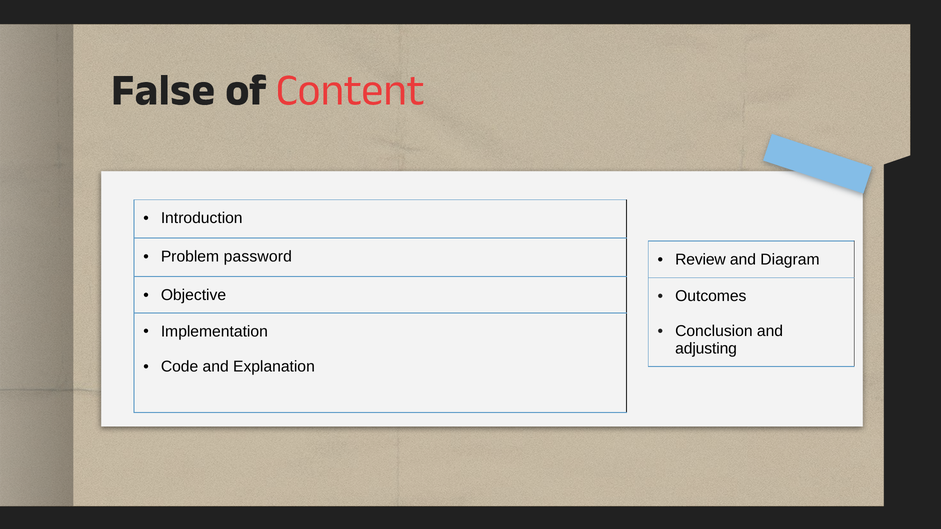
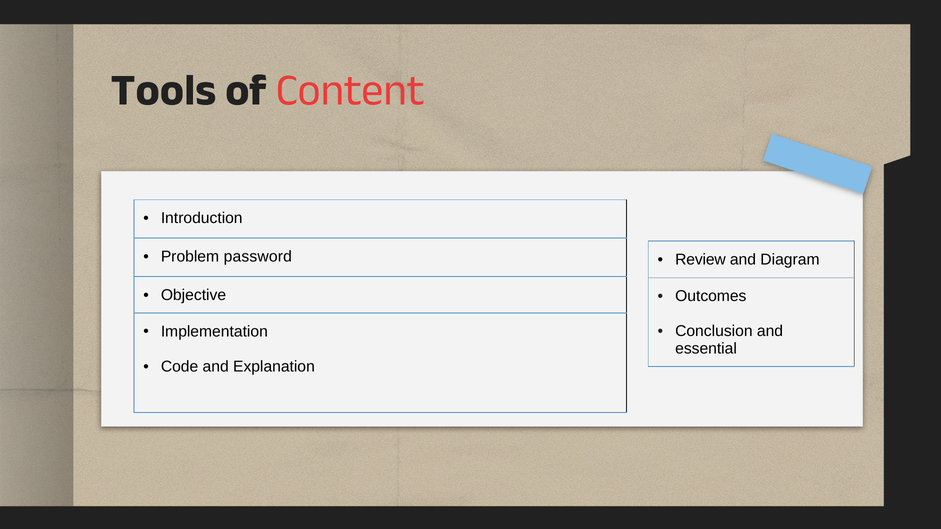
False: False -> Tools (163, 90)
adjusting: adjusting -> essential (706, 349)
